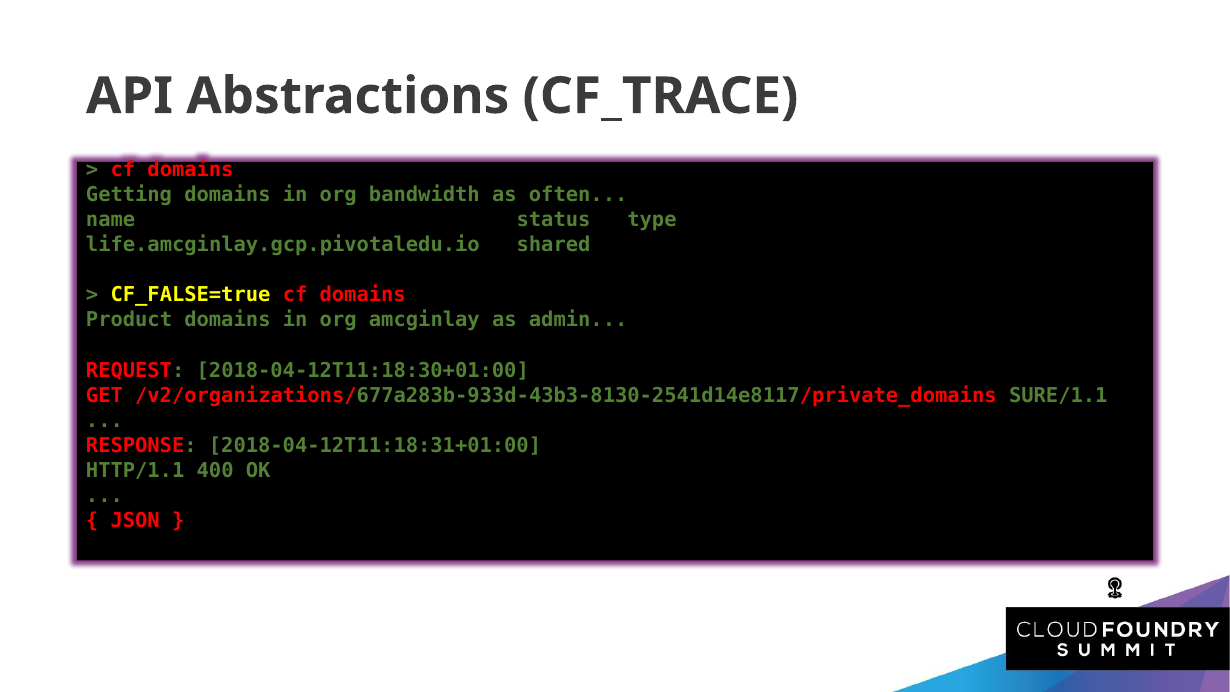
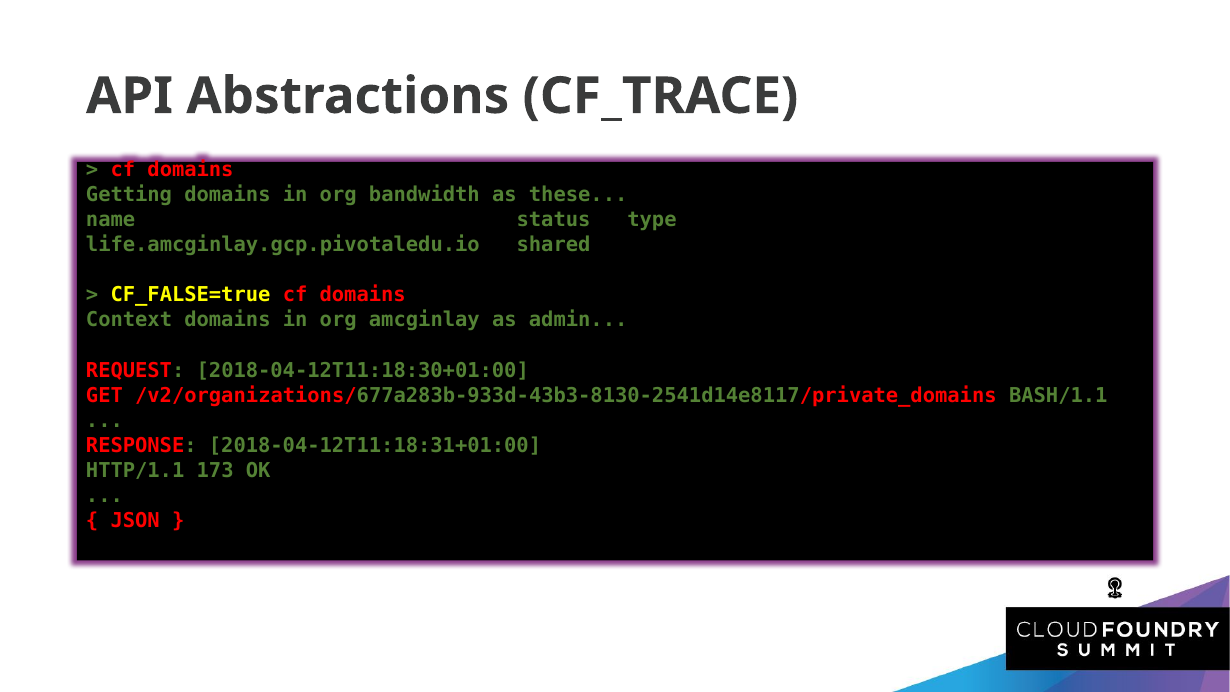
often: often -> these (578, 194)
Product: Product -> Context (129, 320)
SURE/1.1: SURE/1.1 -> BASH/1.1 (1058, 395)
400: 400 -> 173 (215, 471)
